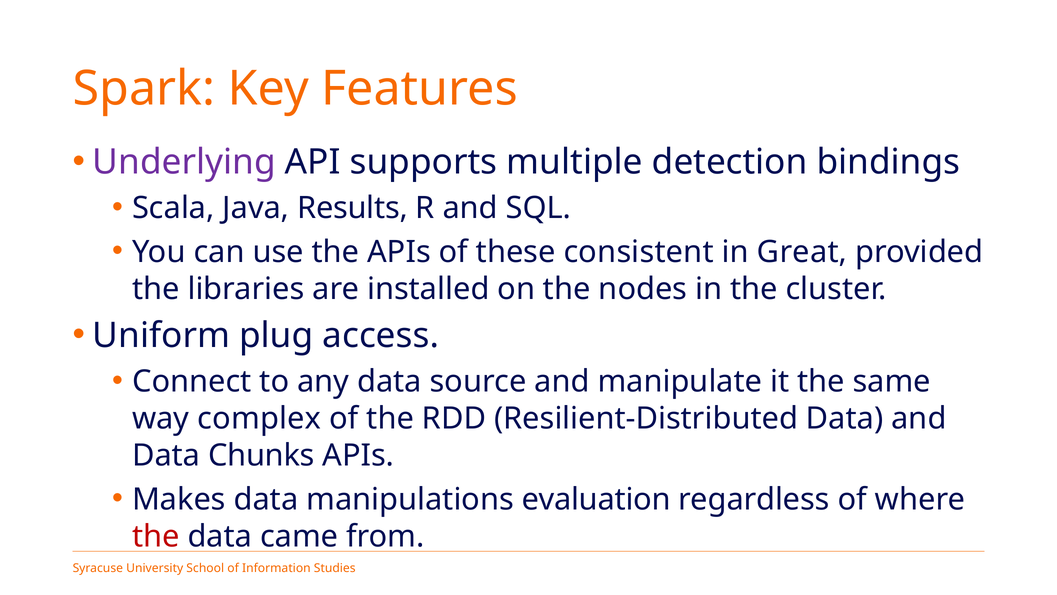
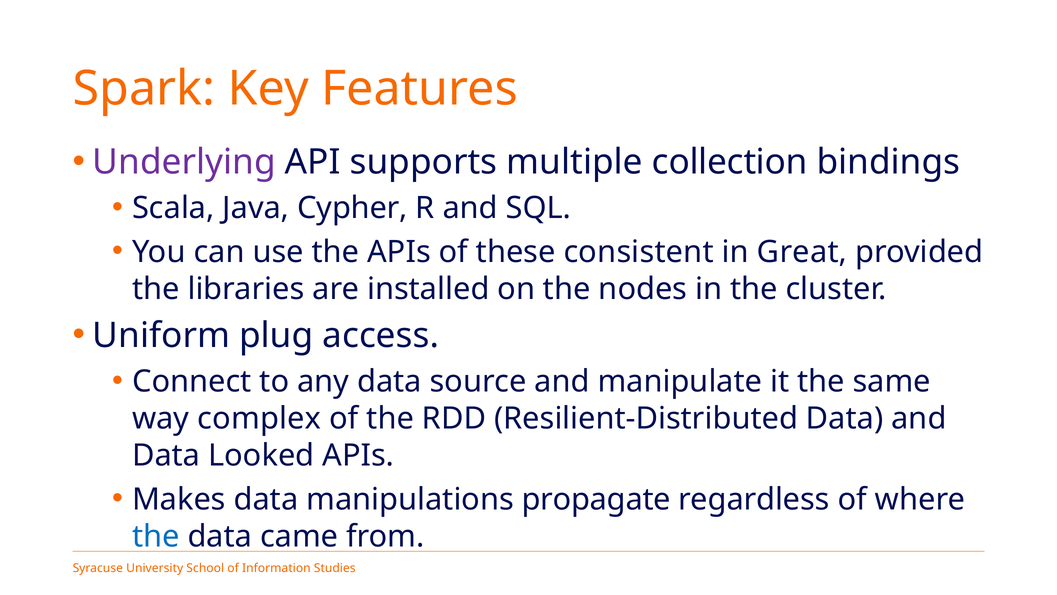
detection: detection -> collection (730, 162)
Results: Results -> Cypher (352, 208)
Chunks: Chunks -> Looked (261, 455)
evaluation: evaluation -> propagate (596, 499)
the colour: red -> blue (156, 536)
